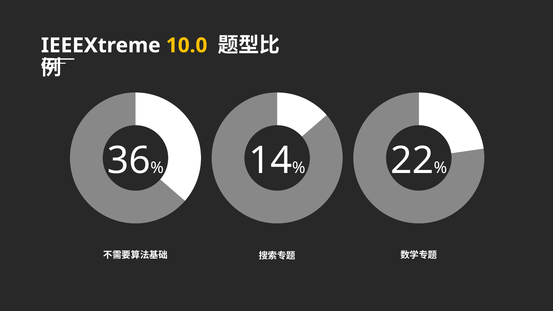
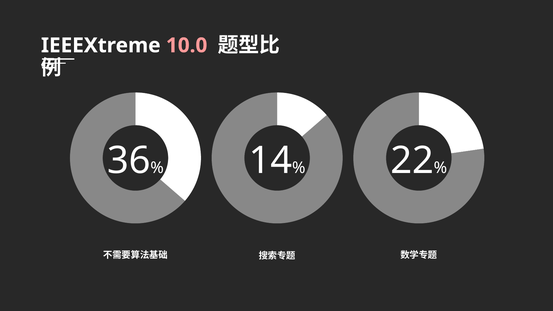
10.0 colour: yellow -> pink (187, 45)
